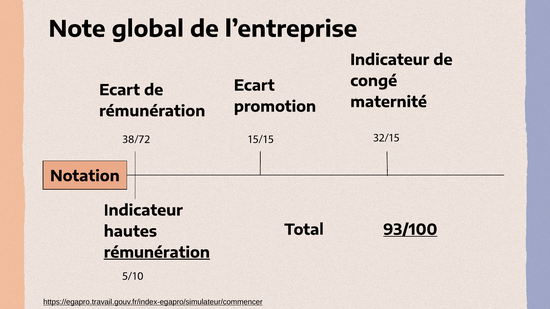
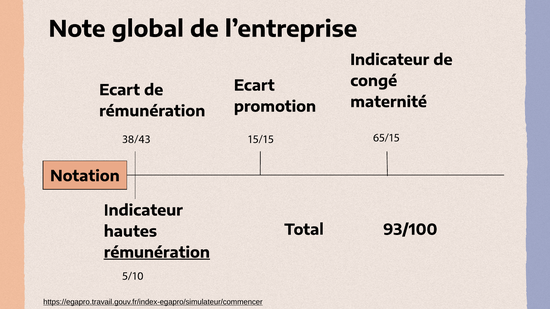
32/15: 32/15 -> 65/15 (386, 138)
38/72: 38/72 -> 38/43 (136, 140)
93/100 underline: present -> none (410, 230)
